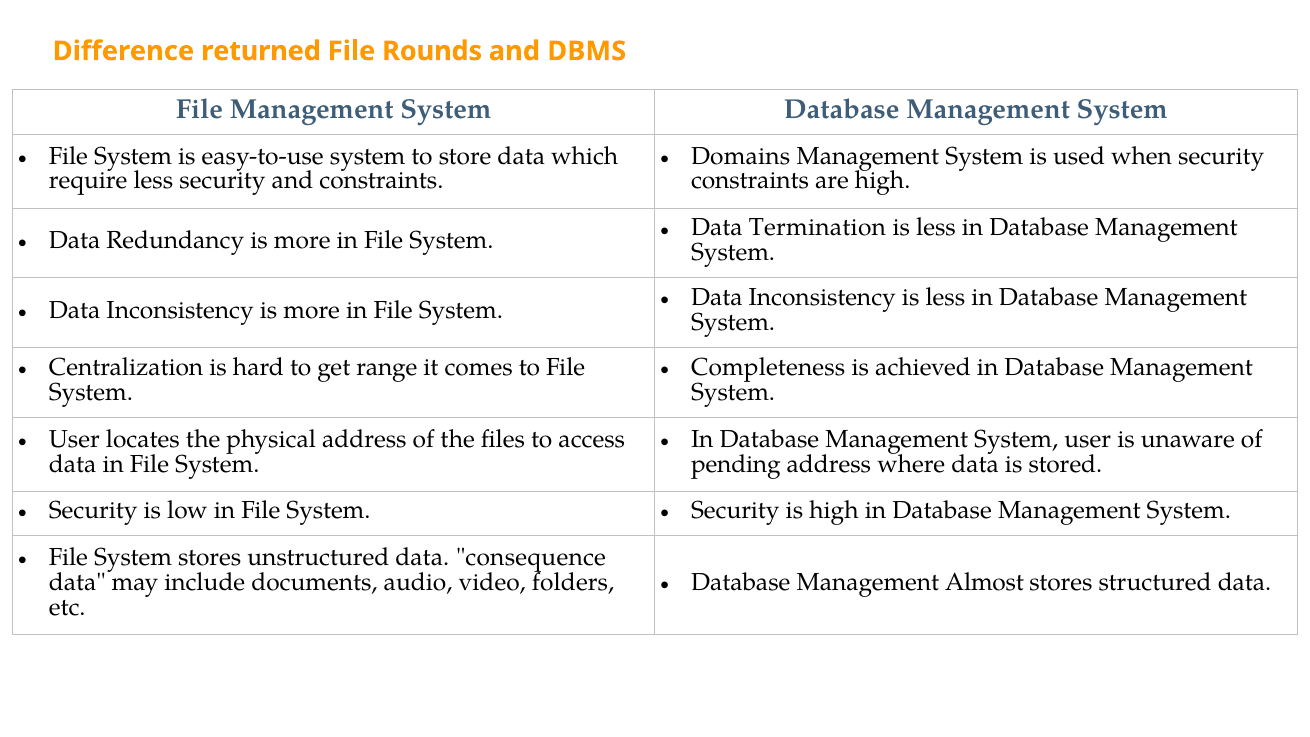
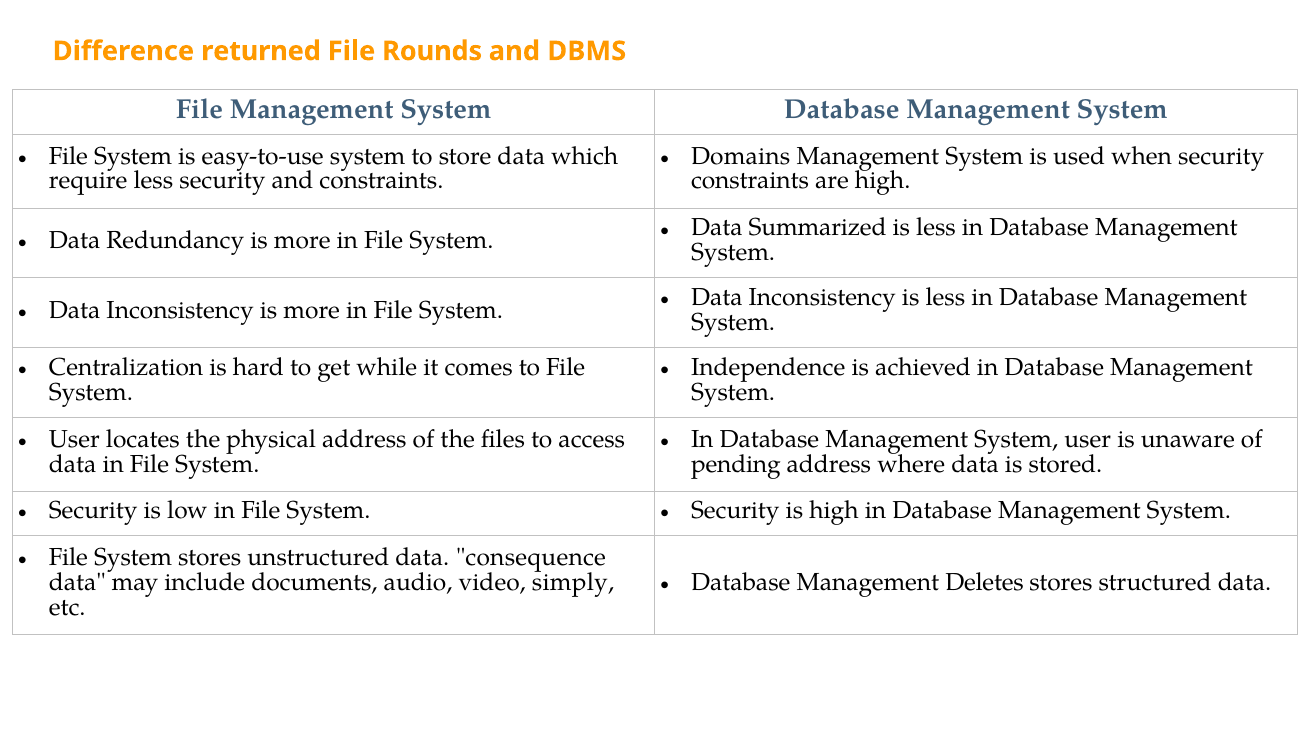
Termination: Termination -> Summarized (818, 228)
range: range -> while (387, 367)
Completeness: Completeness -> Independence (768, 367)
Almost: Almost -> Deletes (985, 582)
folders: folders -> simply (573, 582)
